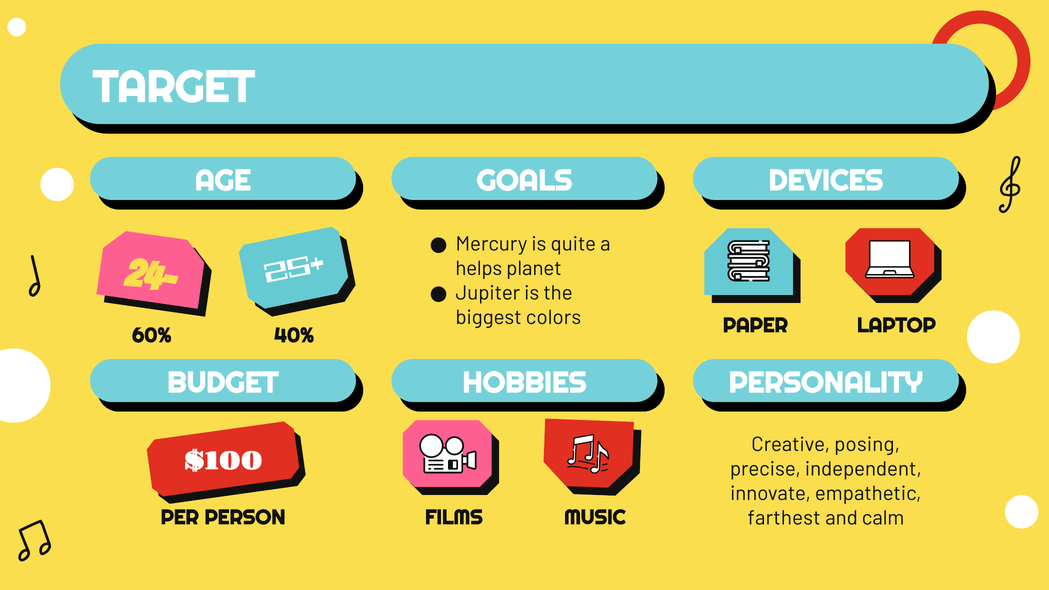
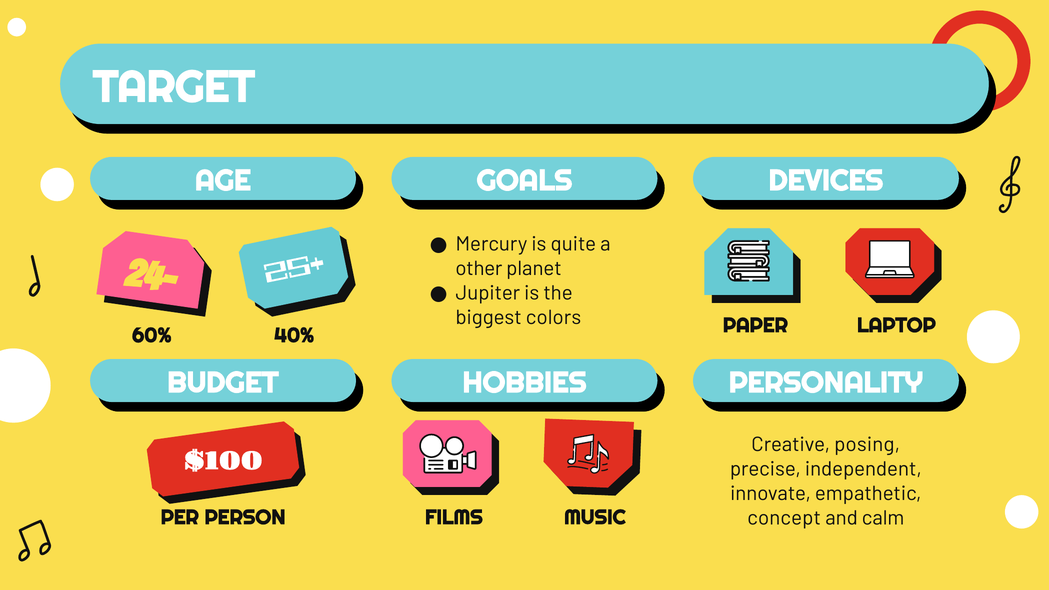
helps: helps -> other (479, 268)
farthest: farthest -> concept (784, 518)
